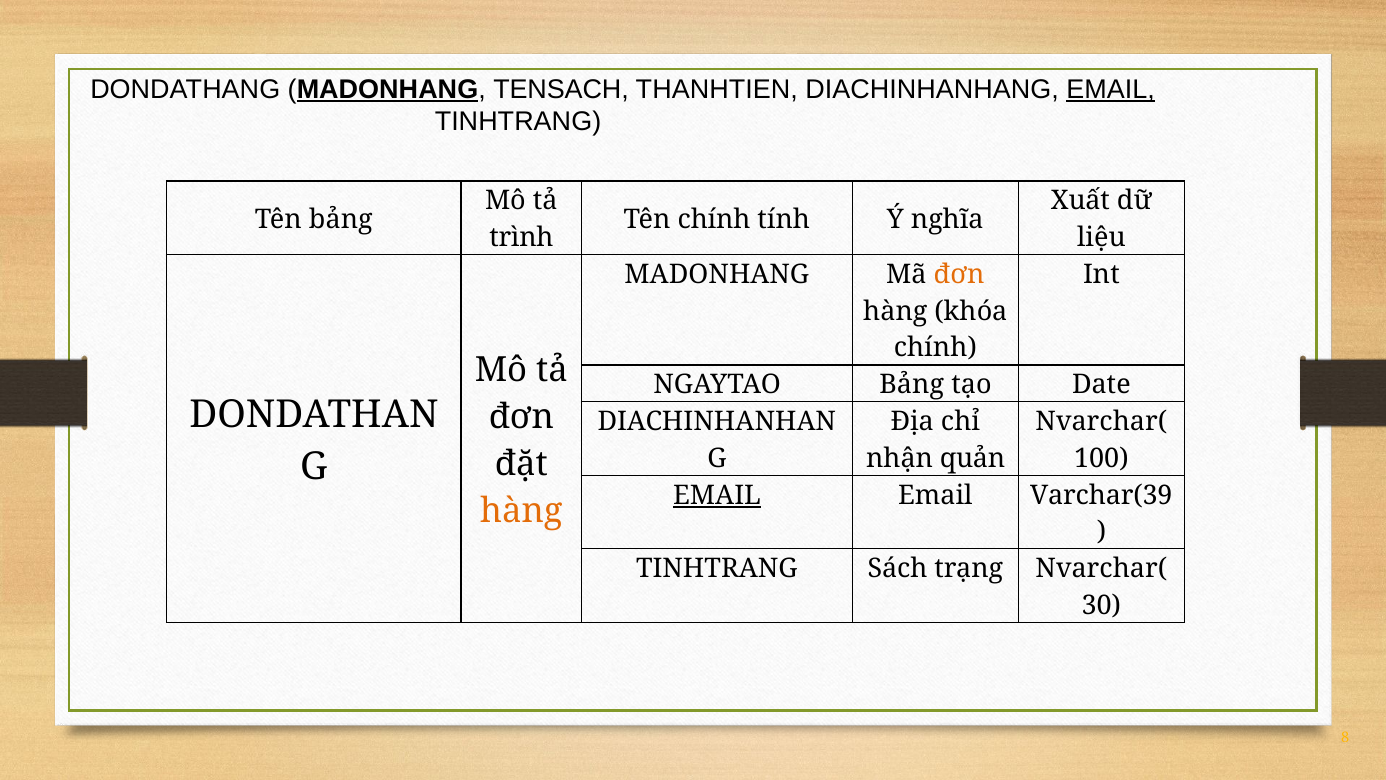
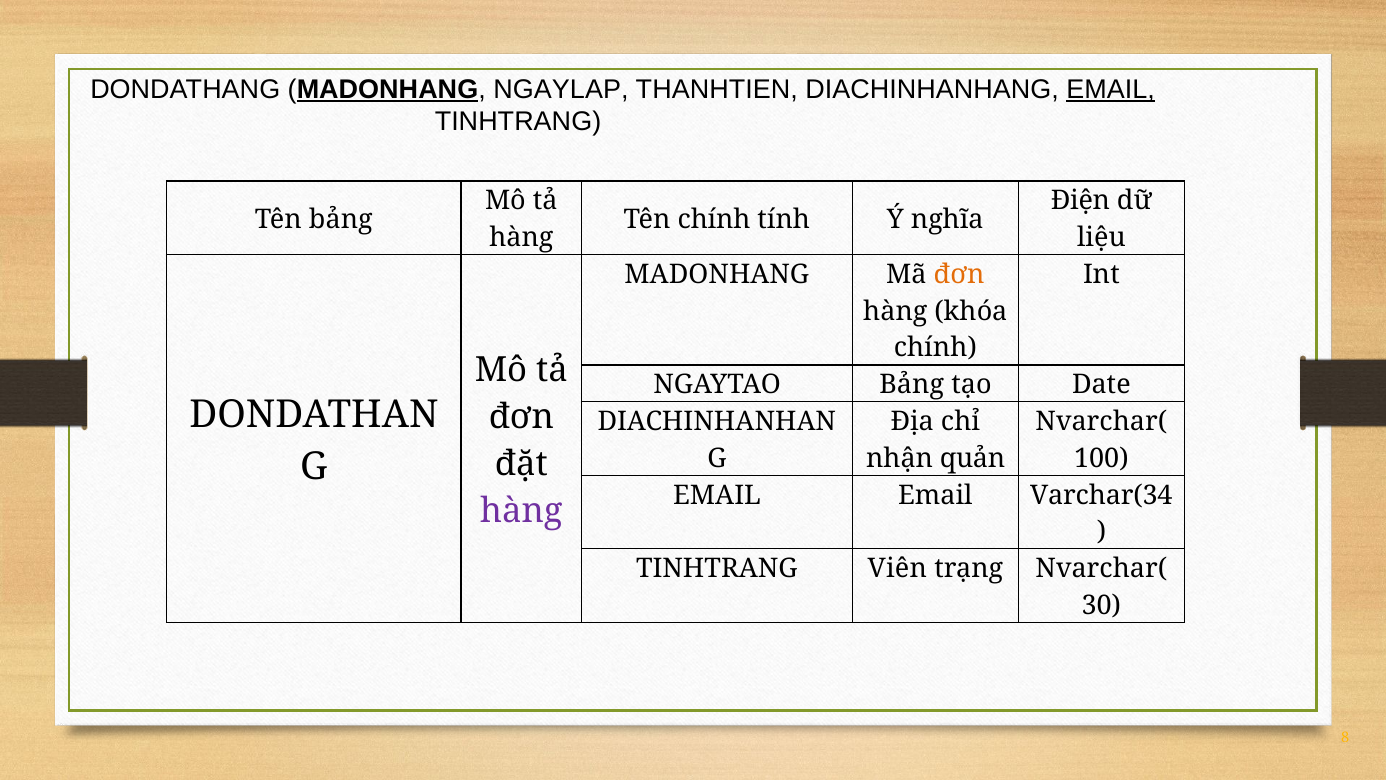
TENSACH: TENSACH -> NGAYLAP (561, 89)
Xuất: Xuất -> Điện (1080, 201)
trình: trình -> hàng (521, 238)
EMAIL underline: present -> none (717, 495)
Varchar(39: Varchar(39 -> Varchar(34 (1101, 495)
hàng colour: orange -> purple (521, 511)
Sách: Sách -> Viên (897, 568)
